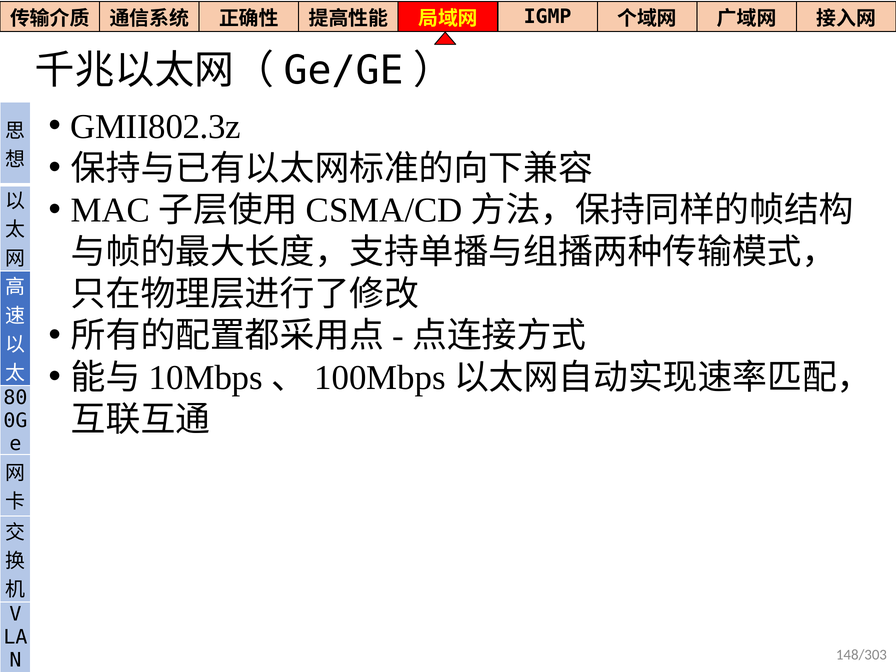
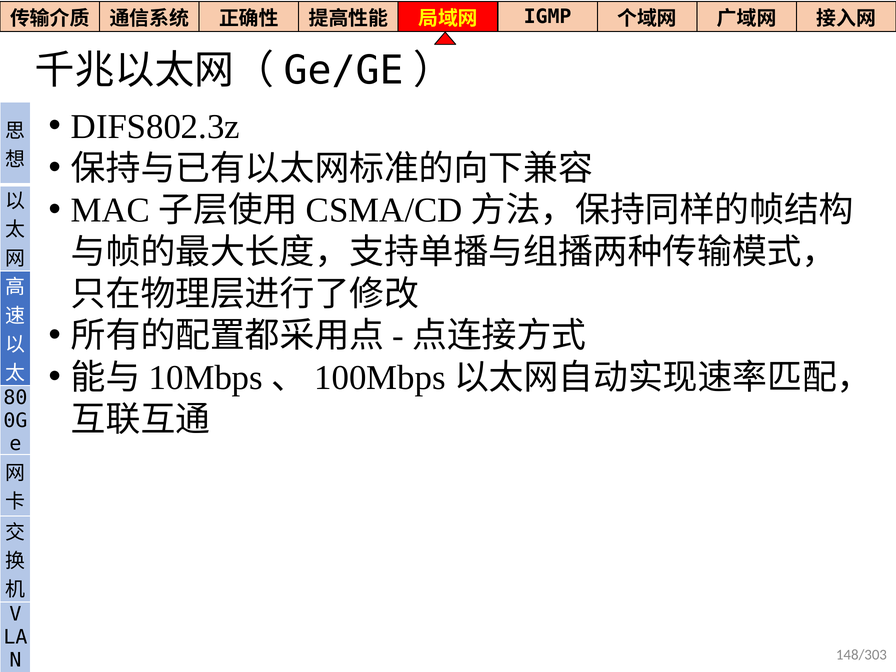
GMII802.3z: GMII802.3z -> DIFS802.3z (155, 127)
